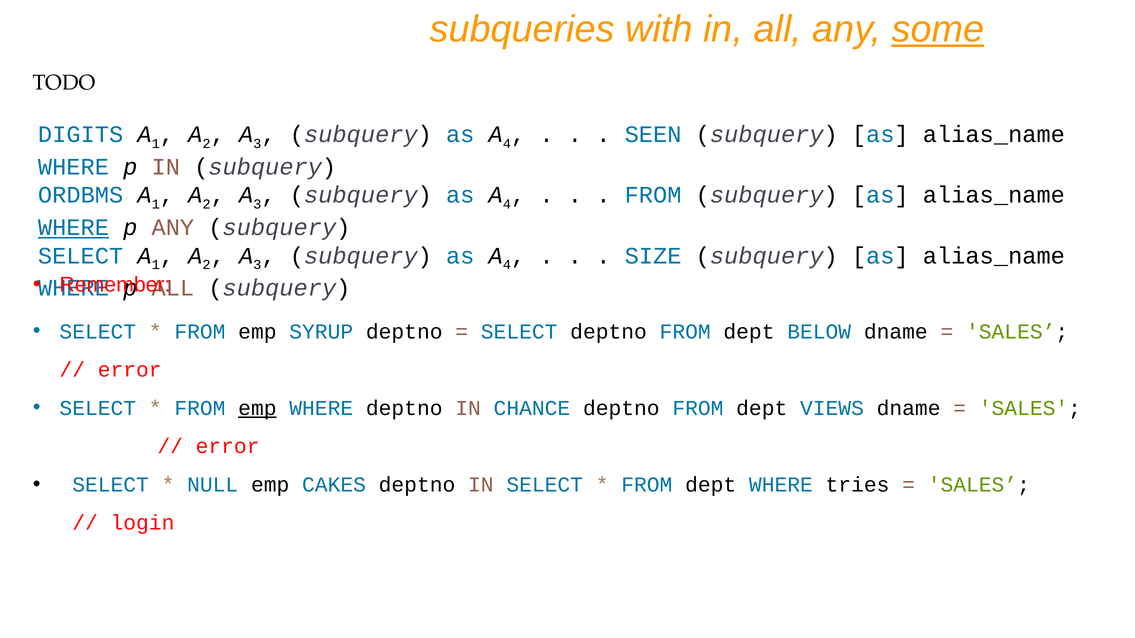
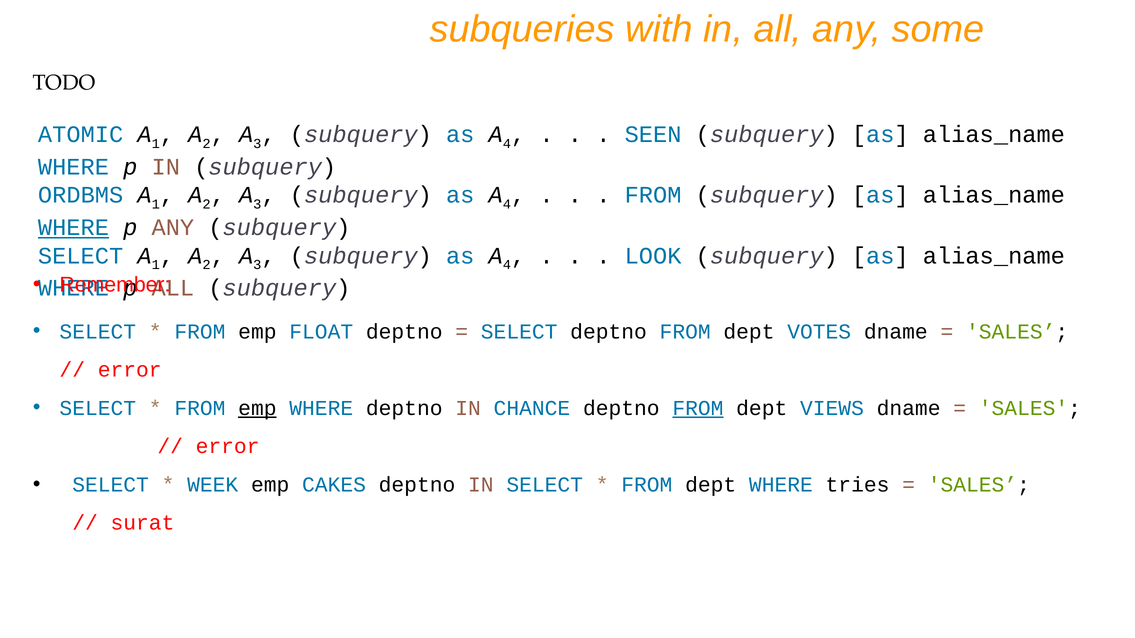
some underline: present -> none (938, 30)
DIGITS: DIGITS -> ATOMIC (81, 135)
SIZE: SIZE -> LOOK (653, 256)
SYRUP: SYRUP -> FLOAT (321, 332)
BELOW: BELOW -> VOTES (819, 332)
FROM underline: none -> present (698, 408)
NULL: NULL -> WEEK (213, 485)
login: login -> surat (142, 523)
